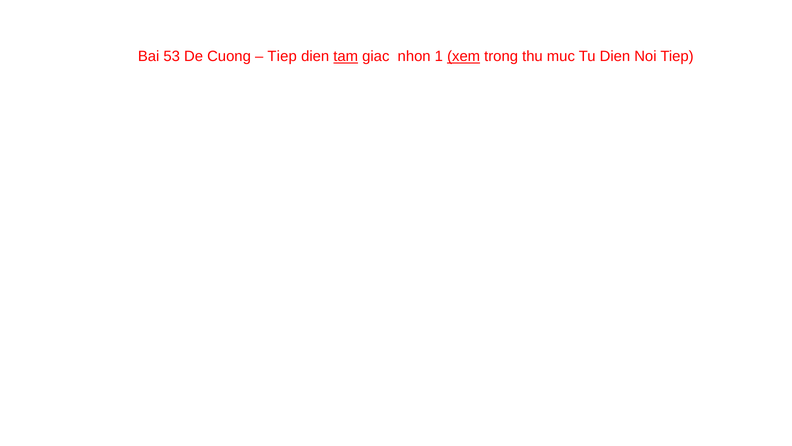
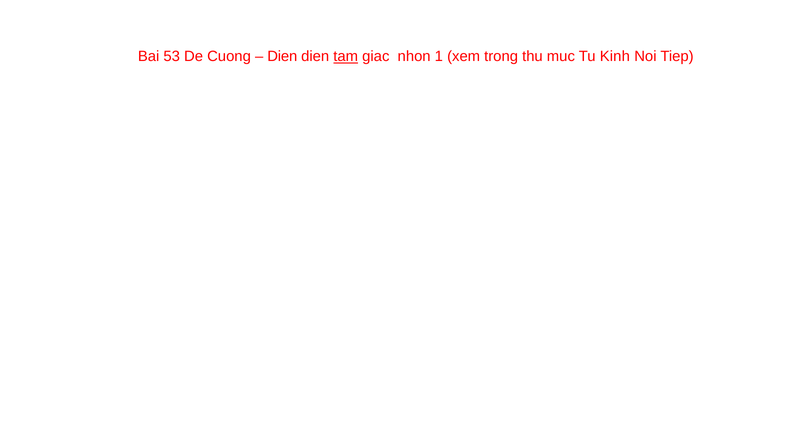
Tiep: Tiep -> Dien (282, 57)
xem underline: present -> none (464, 57)
Tu Dien: Dien -> Kinh (615, 57)
